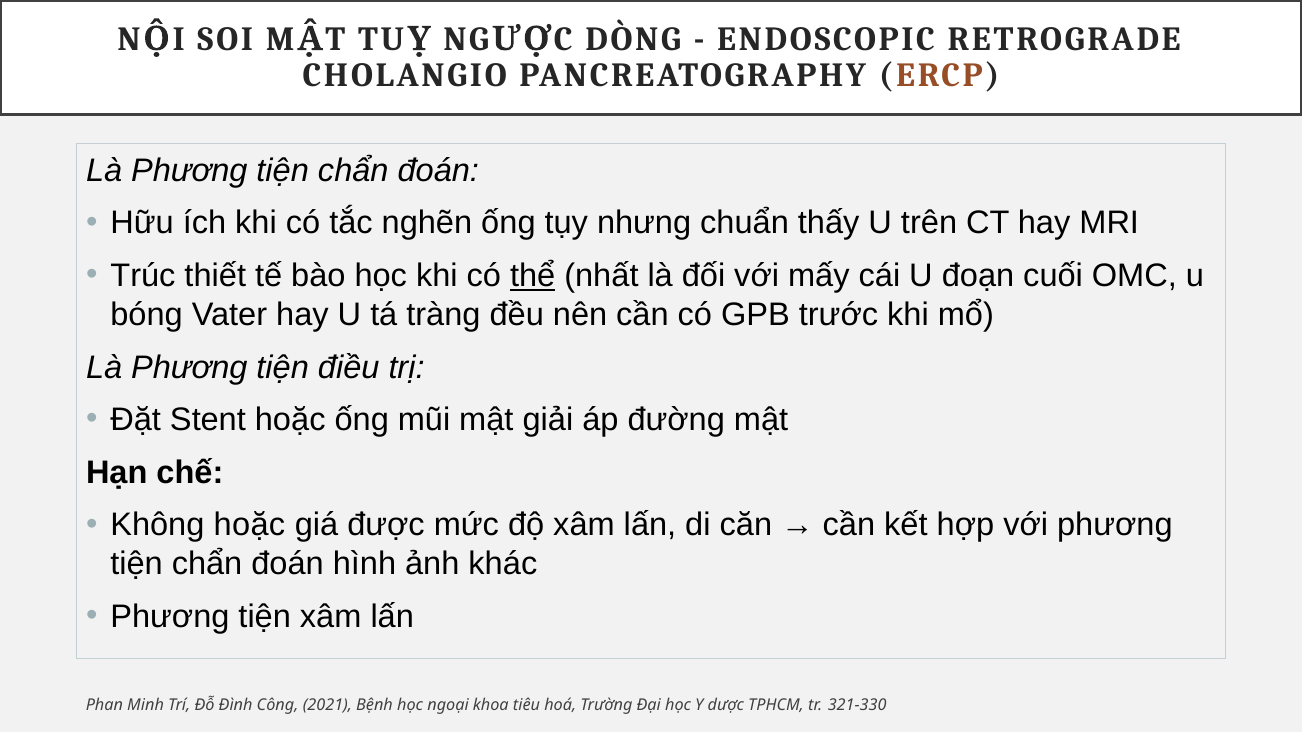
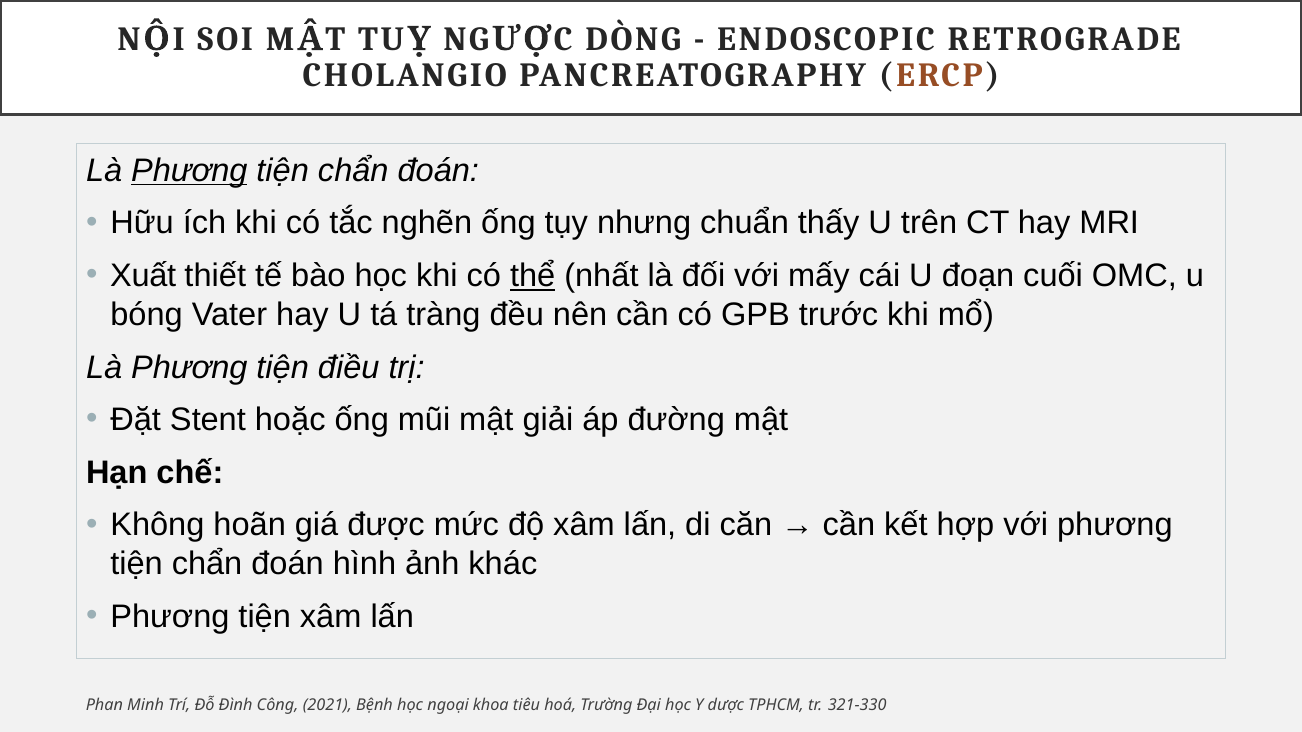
Phương underline: none -> present (189, 171)
Trúc: Trúc -> Xuất (143, 276)
Không hoặc: hoặc -> hoãn (250, 525)
